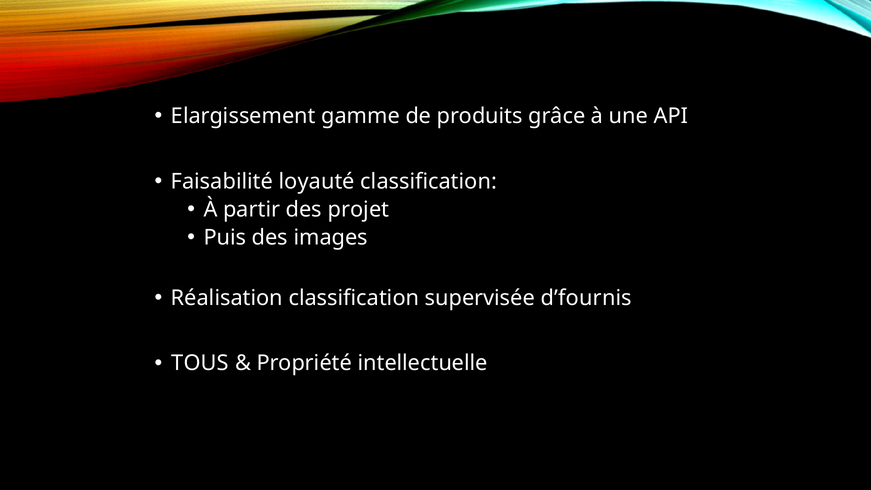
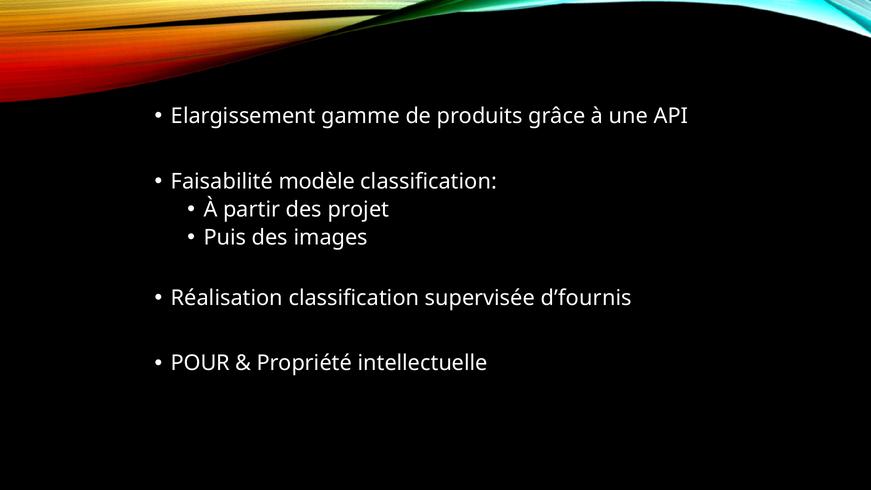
loyauté: loyauté -> modèle (317, 181)
TOUS: TOUS -> POUR (200, 363)
